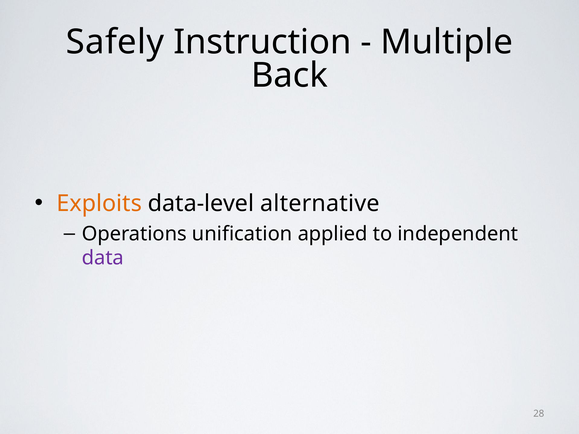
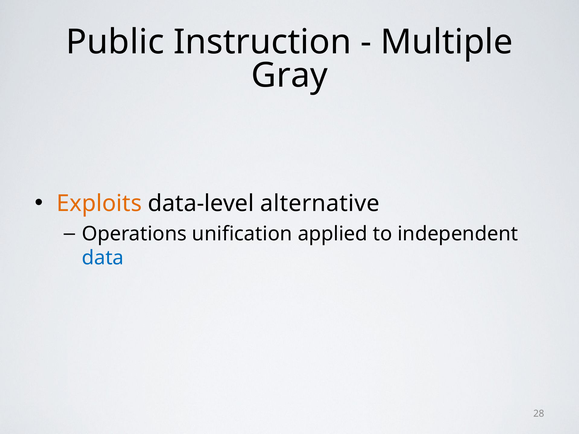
Safely: Safely -> Public (115, 42)
Back: Back -> Gray (289, 75)
data colour: purple -> blue (103, 258)
